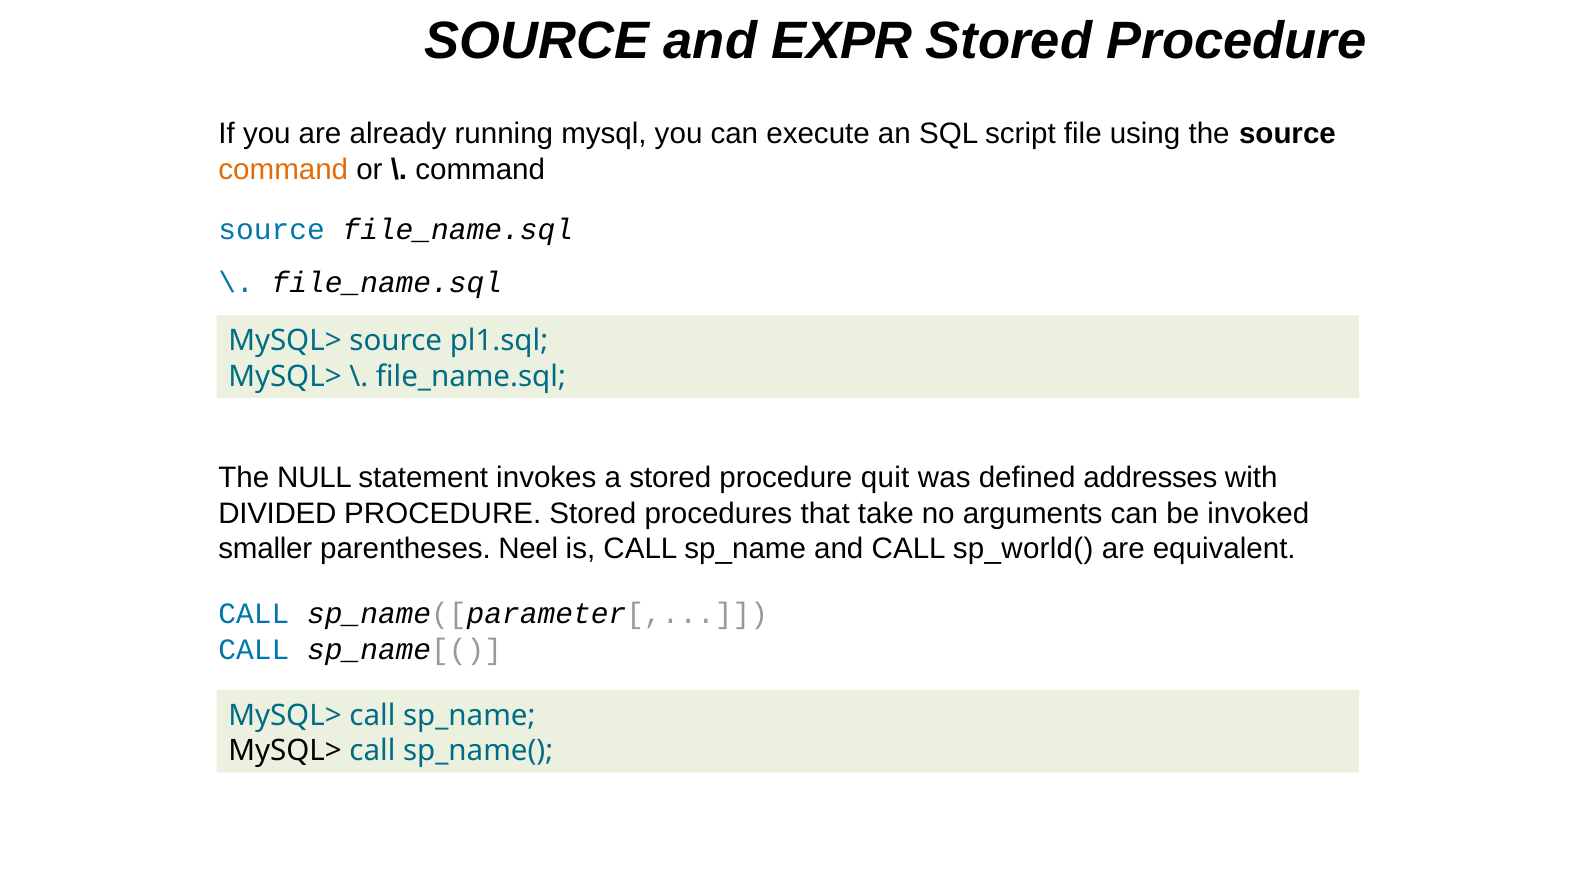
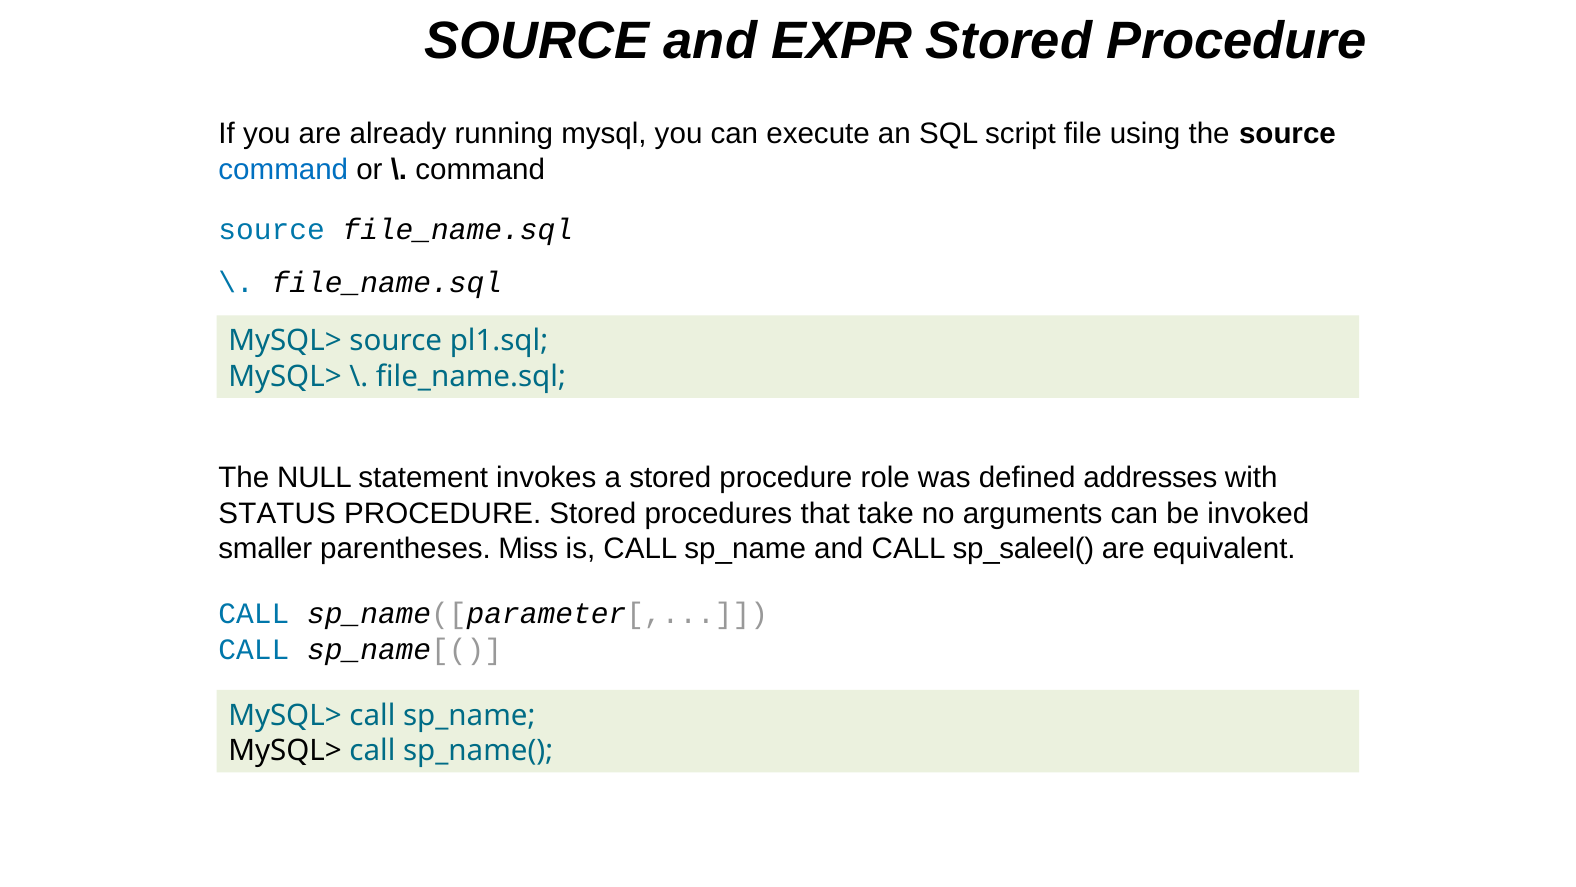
command colour: orange -> blue (283, 169)
quit: quit -> role (885, 478)
DIVIDED: DIVIDED -> STATUS (277, 513)
Neel: Neel -> Miss (528, 549)
sp_world(: sp_world( -> sp_saleel( (1023, 549)
